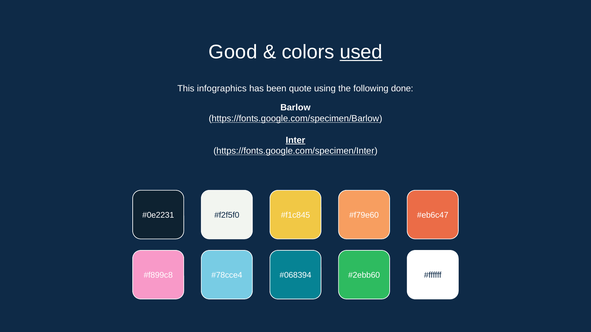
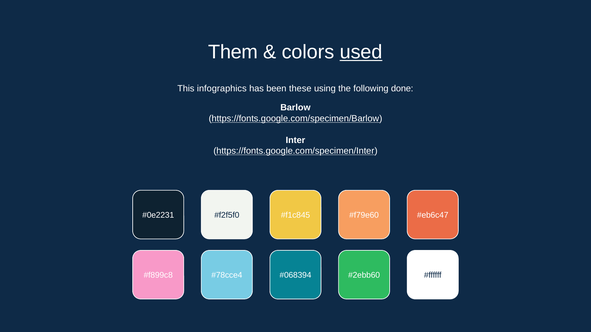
Good: Good -> Them (233, 52)
quote: quote -> these (300, 89)
Inter underline: present -> none (295, 140)
